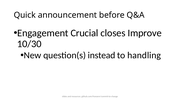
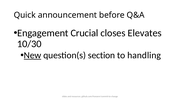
Improve: Improve -> Elevates (145, 33)
New underline: none -> present (33, 55)
instead: instead -> section (102, 55)
